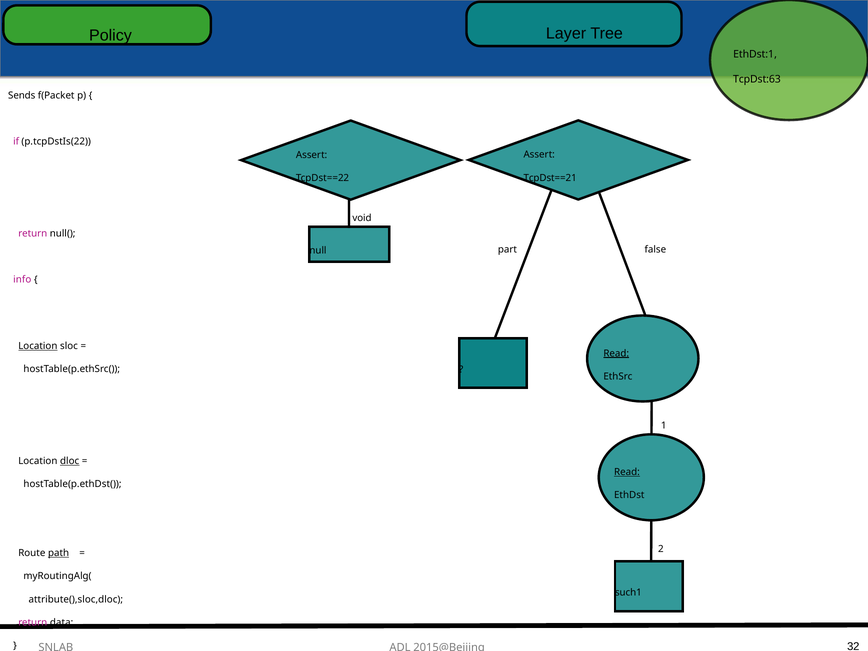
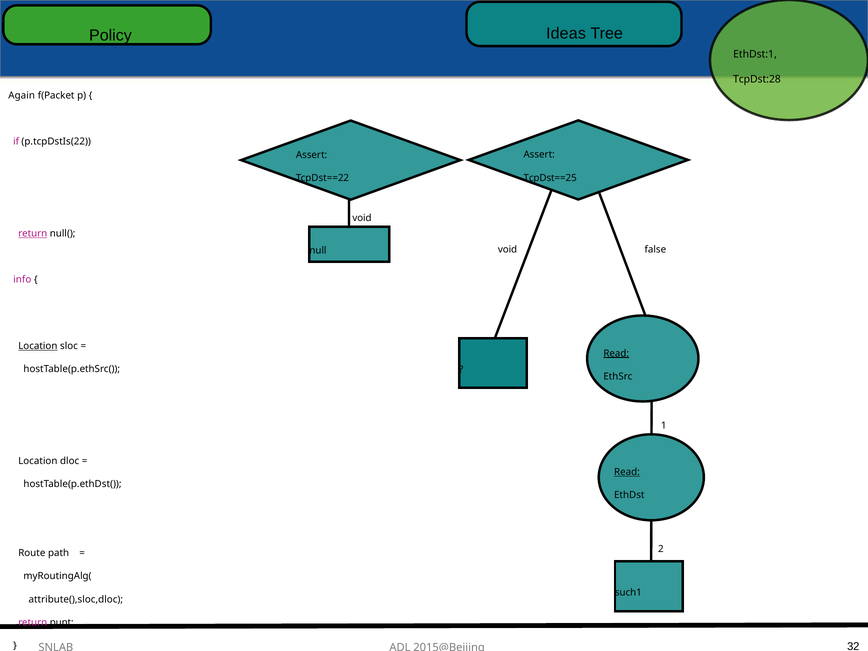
Layer: Layer -> Ideas (566, 33)
TcpDst:63: TcpDst:63 -> TcpDst:28 (757, 79)
Sends: Sends -> Again (22, 95)
TcpDst==21: TcpDst==21 -> TcpDst==25 (550, 178)
return underline: none -> present (33, 234)
part: part -> void (508, 250)
dloc underline: present -> none (70, 461)
path underline: present -> none (59, 553)
data: data -> punt (62, 622)
